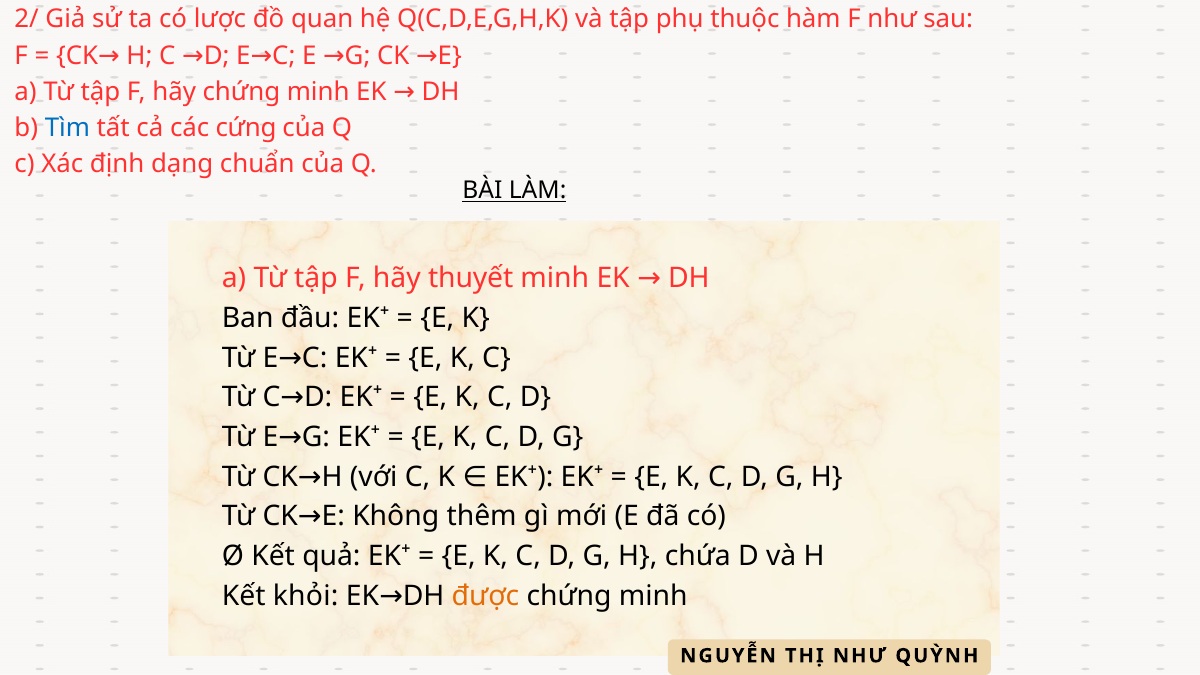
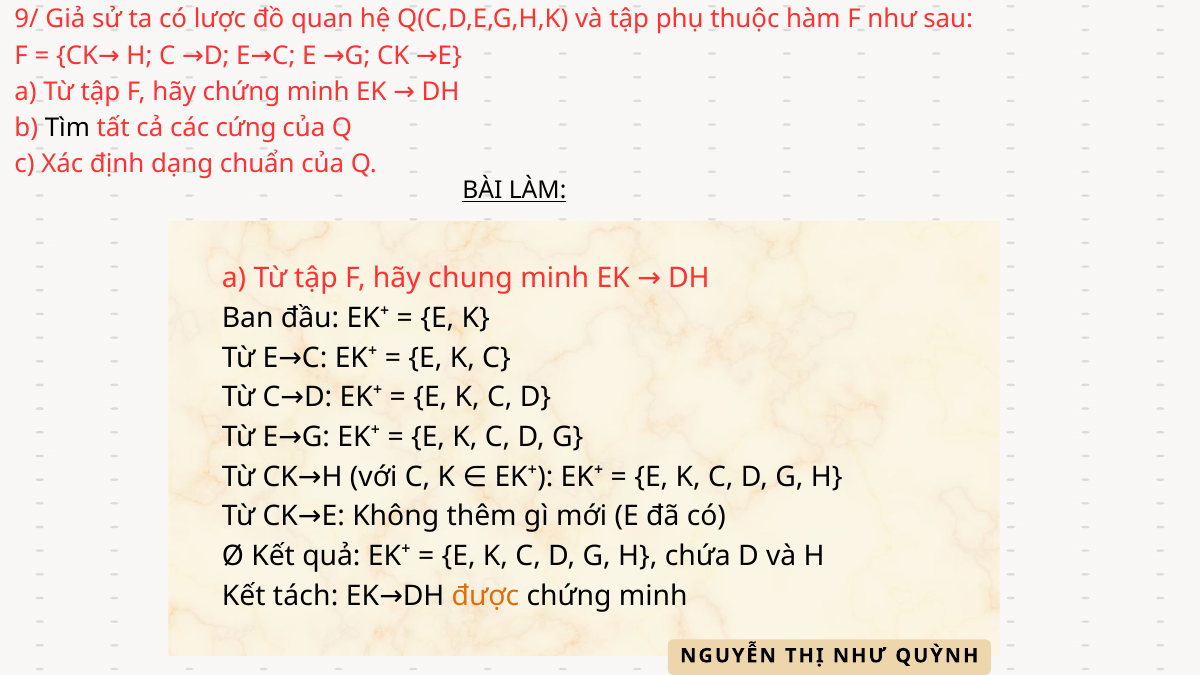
2/: 2/ -> 9/ (27, 19)
Tìm colour: blue -> black (67, 128)
thuyết: thuyết -> chung (470, 279)
khỏi: khỏi -> tách (306, 596)
